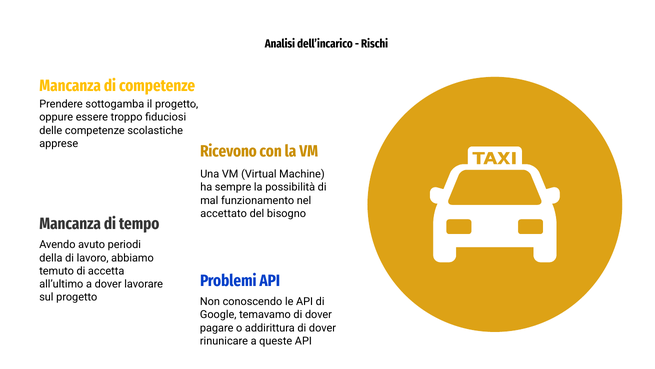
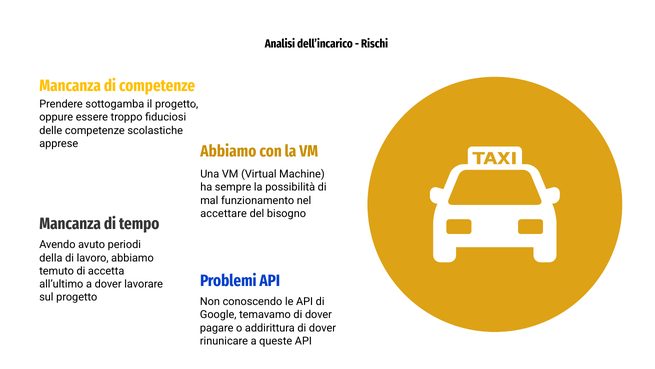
Ricevono: Ricevono -> Abbiamo (228, 151)
accettato: accettato -> accettare (224, 213)
